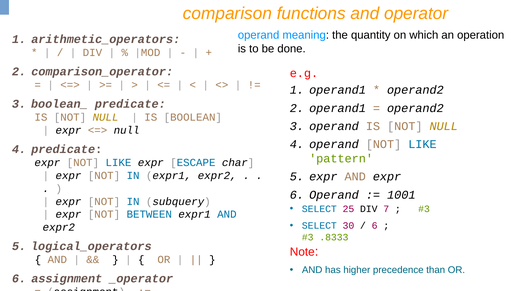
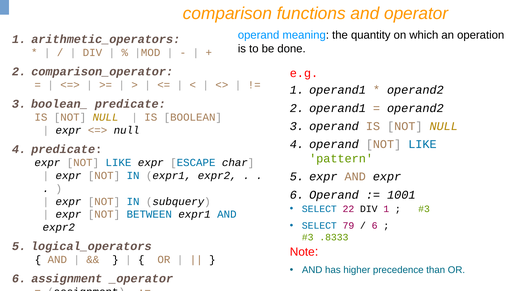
25: 25 -> 22 (348, 209)
DIV 7: 7 -> 1 (386, 209)
30: 30 -> 79 (348, 226)
